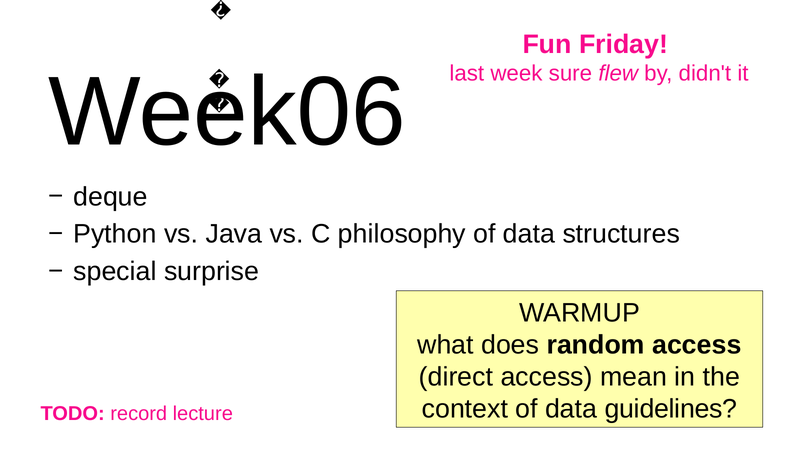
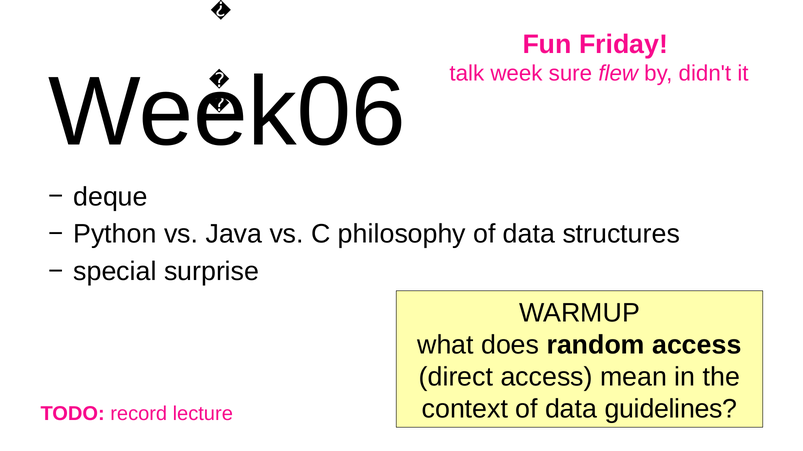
last: last -> talk (467, 73)
